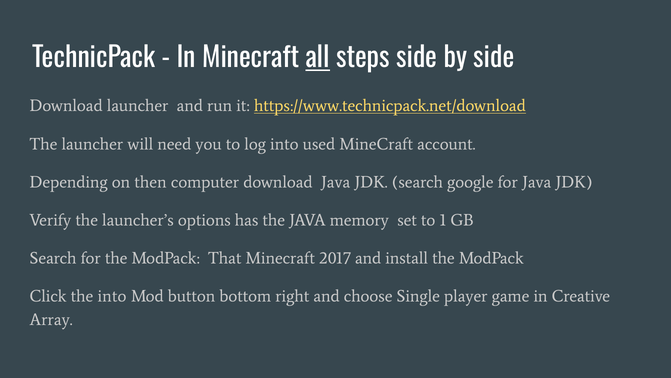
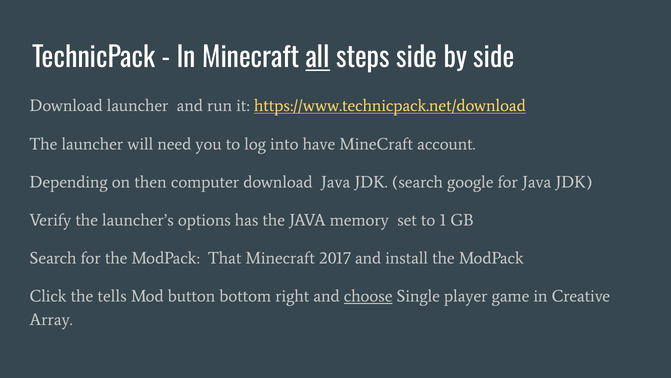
used: used -> have (319, 144)
the into: into -> tells (112, 296)
choose underline: none -> present (368, 296)
